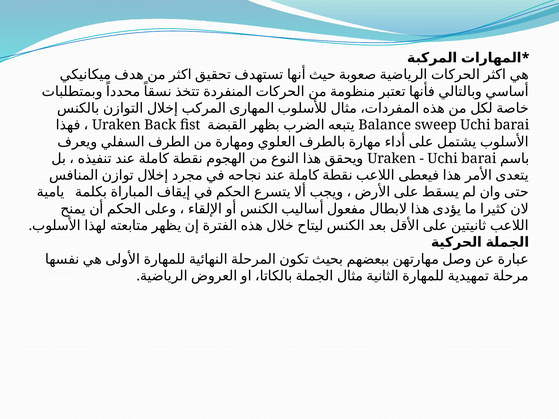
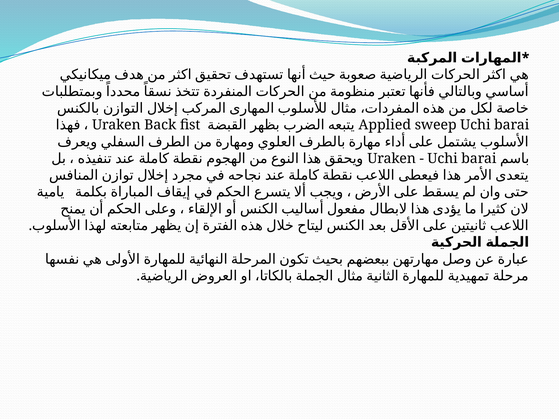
Balance: Balance -> Applied (385, 125)
